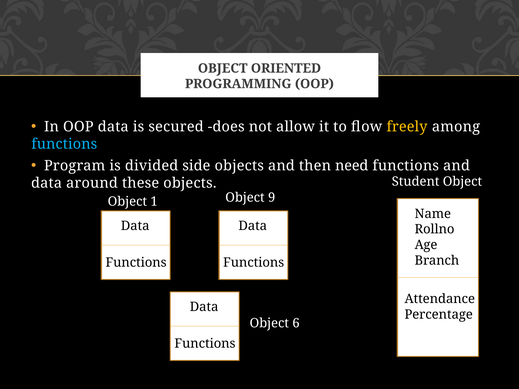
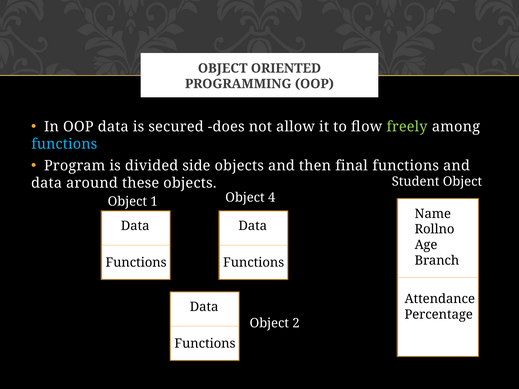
freely colour: yellow -> light green (407, 127)
need: need -> final (352, 166)
9: 9 -> 4 (272, 198)
6: 6 -> 2 (296, 323)
